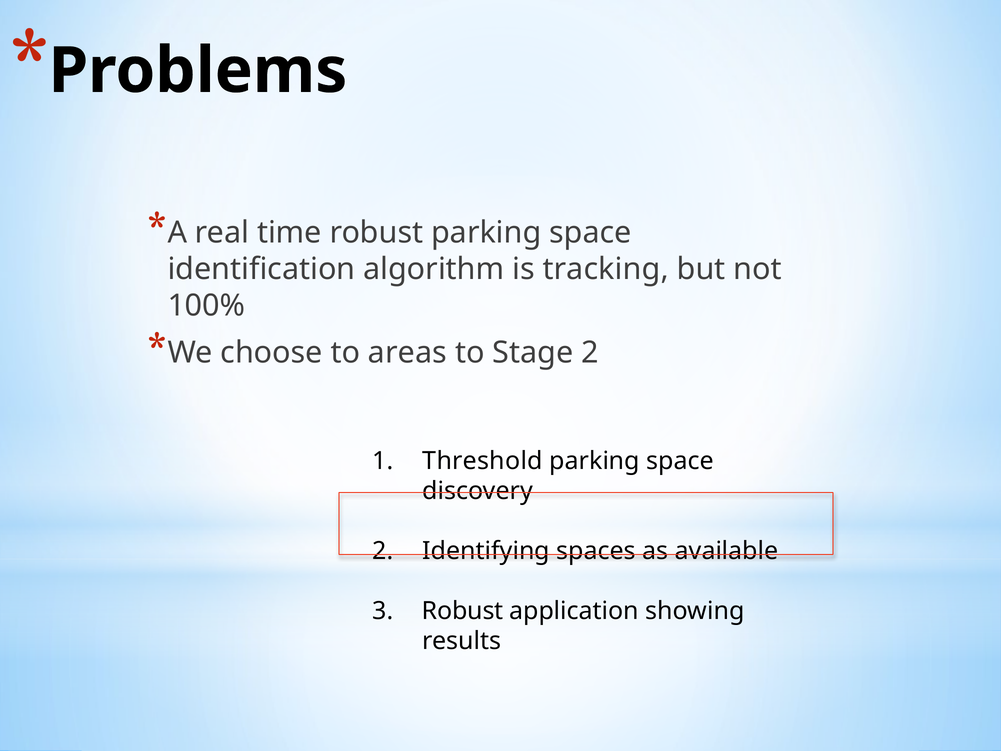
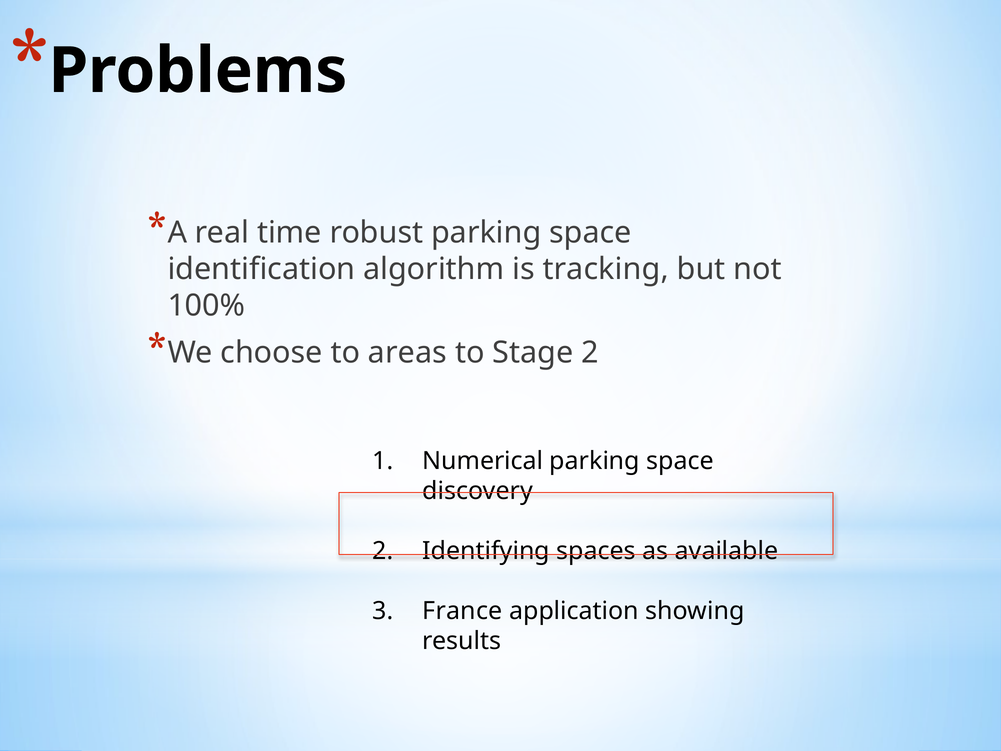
Threshold: Threshold -> Numerical (483, 461)
Robust: Robust -> France (462, 611)
